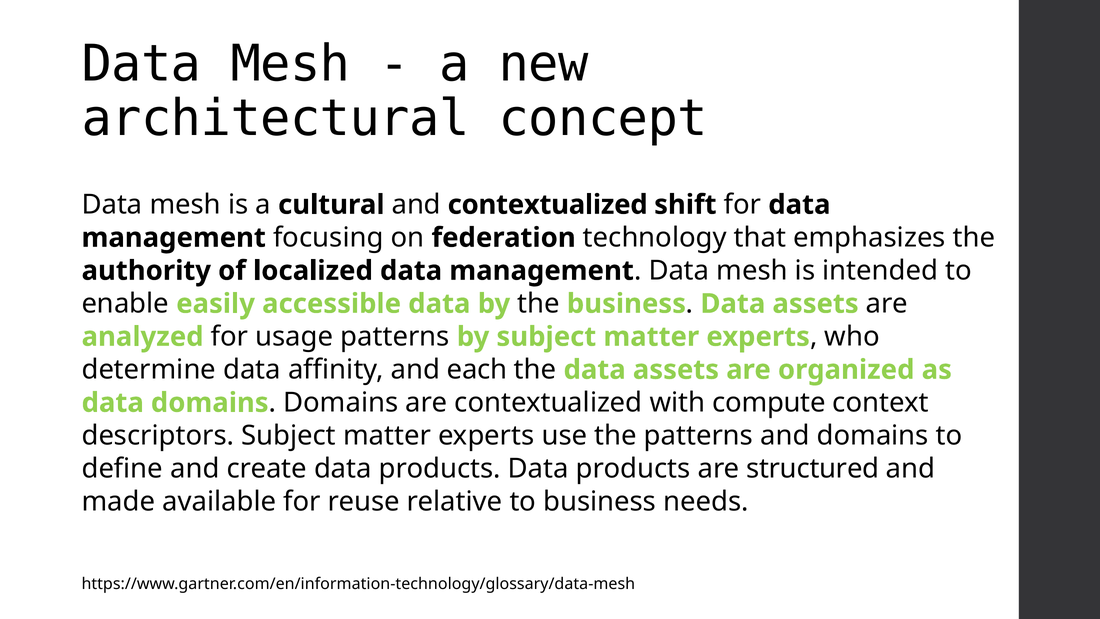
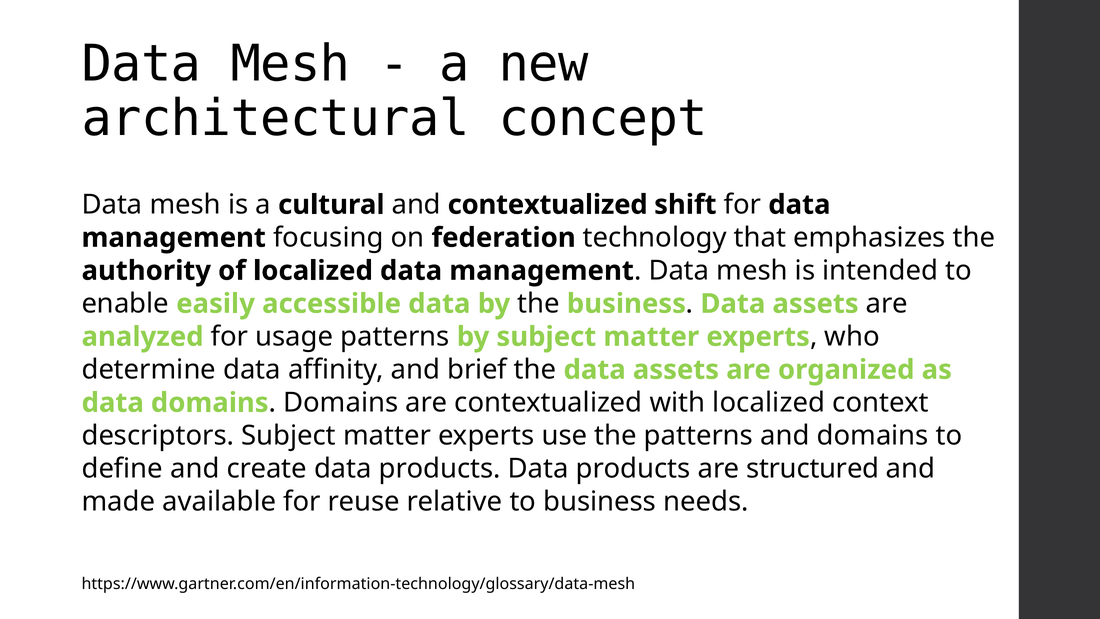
each: each -> brief (477, 370)
with compute: compute -> localized (769, 403)
